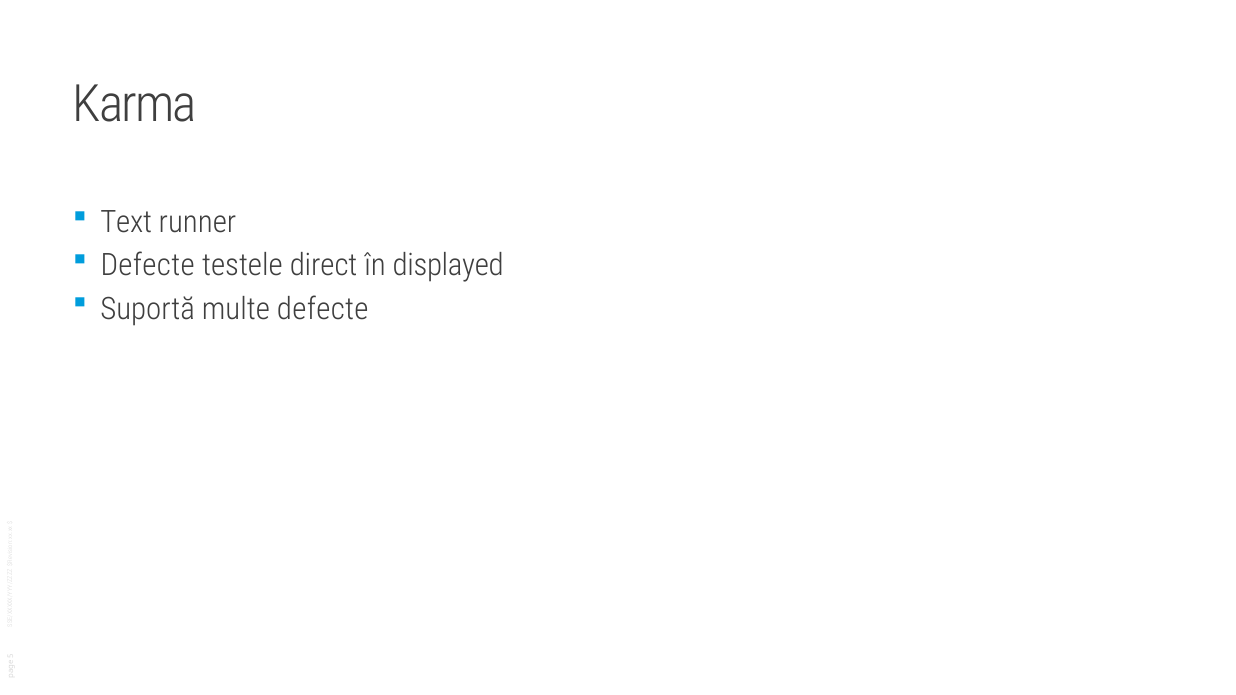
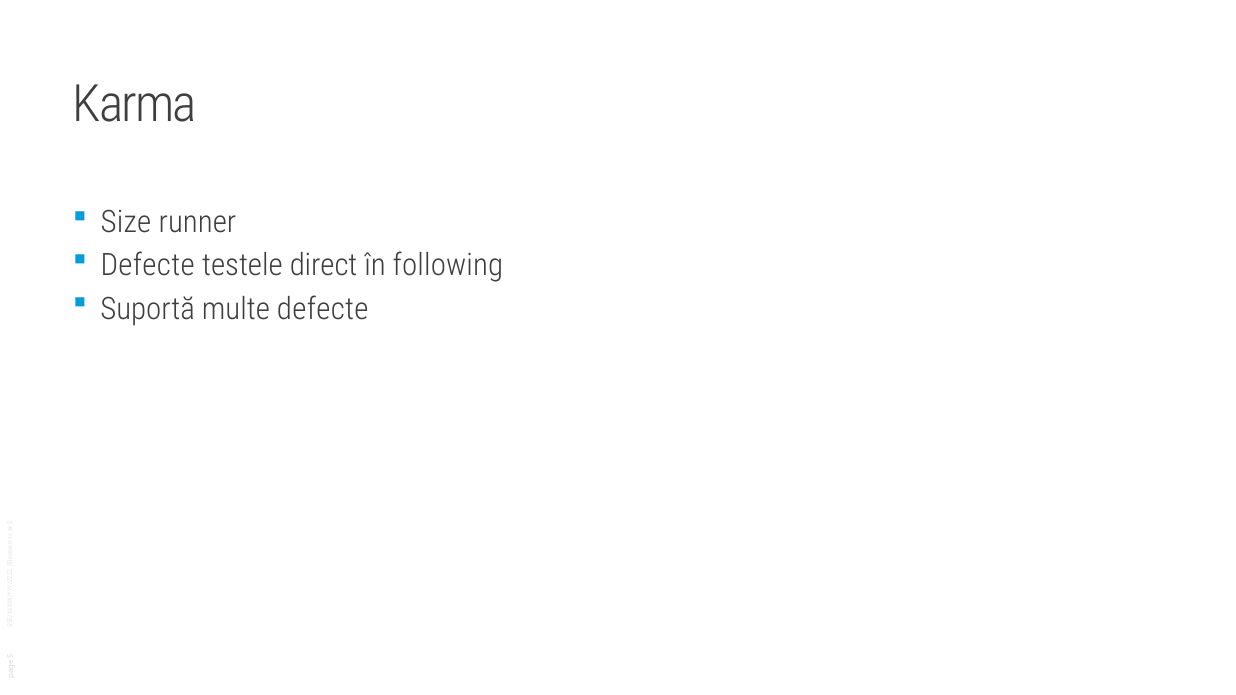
Text: Text -> Size (126, 222)
displayed: displayed -> following (448, 266)
